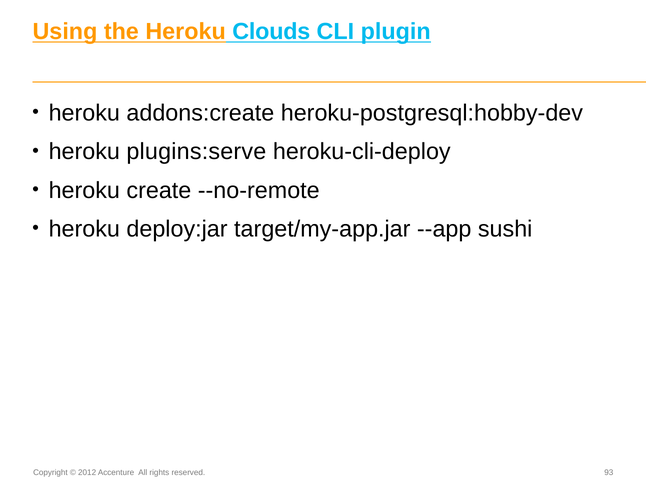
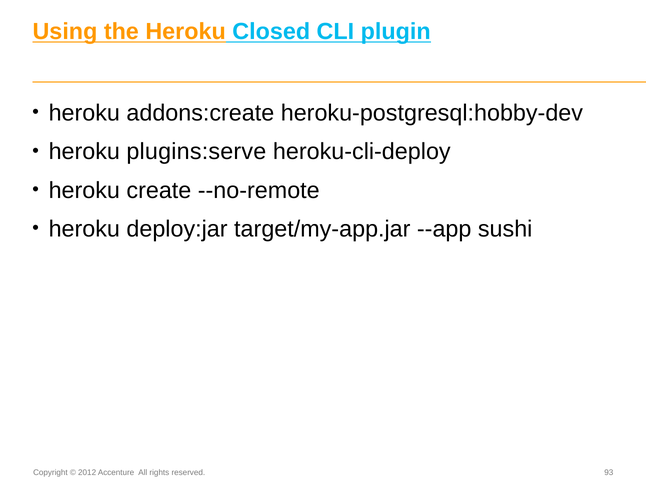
Clouds: Clouds -> Closed (271, 32)
